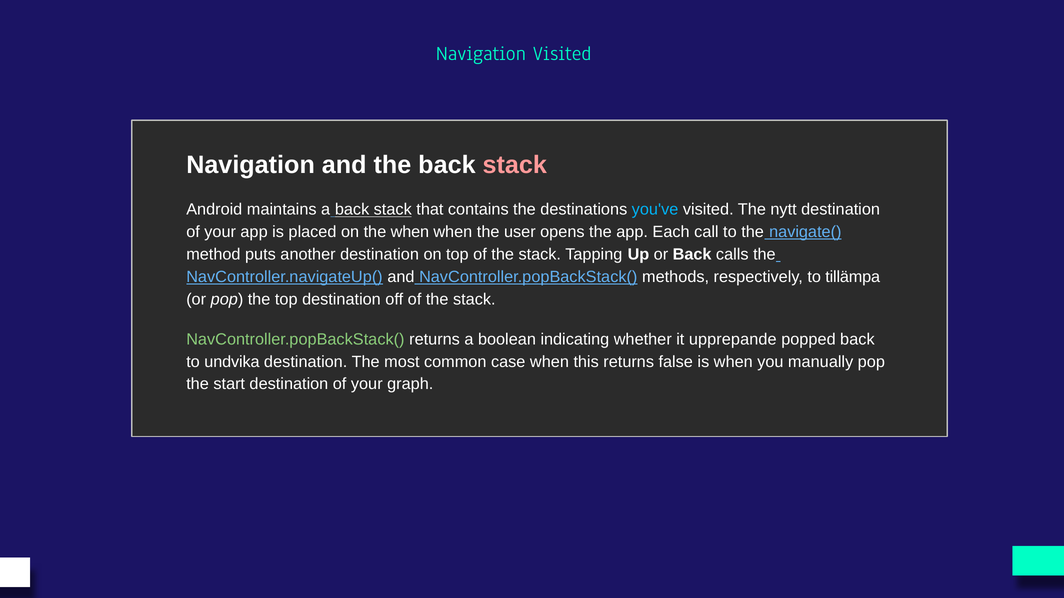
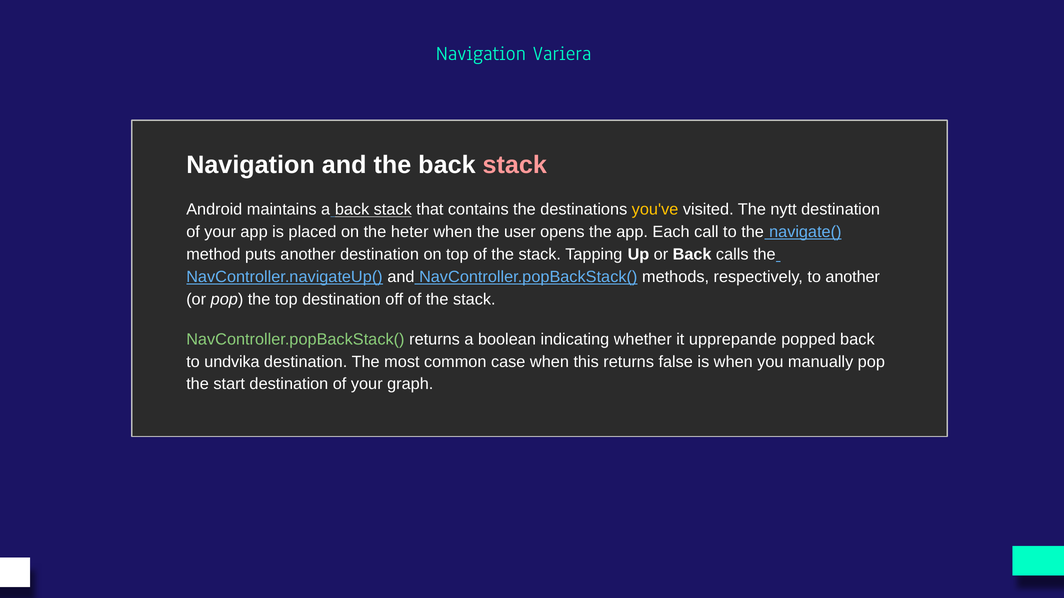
Navigation Visited: Visited -> Variera (562, 53)
you've colour: light blue -> yellow (655, 210)
the when: when -> heter (410, 232)
to tillämpa: tillämpa -> another (853, 277)
